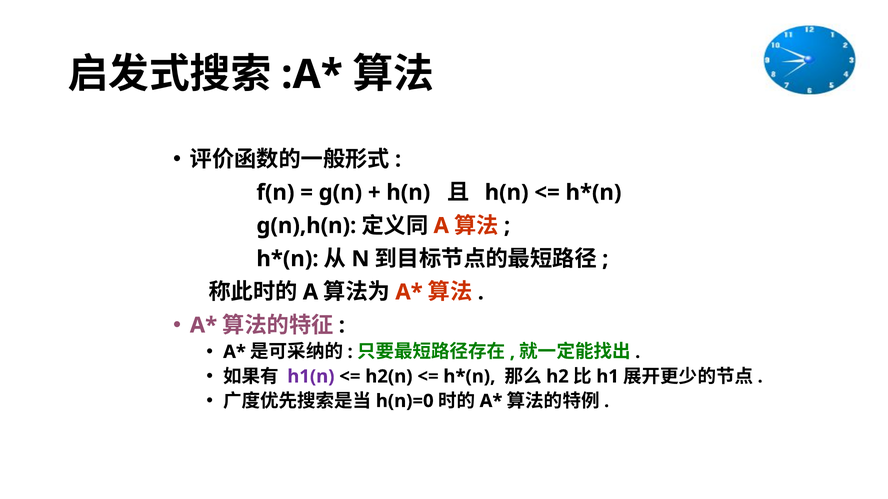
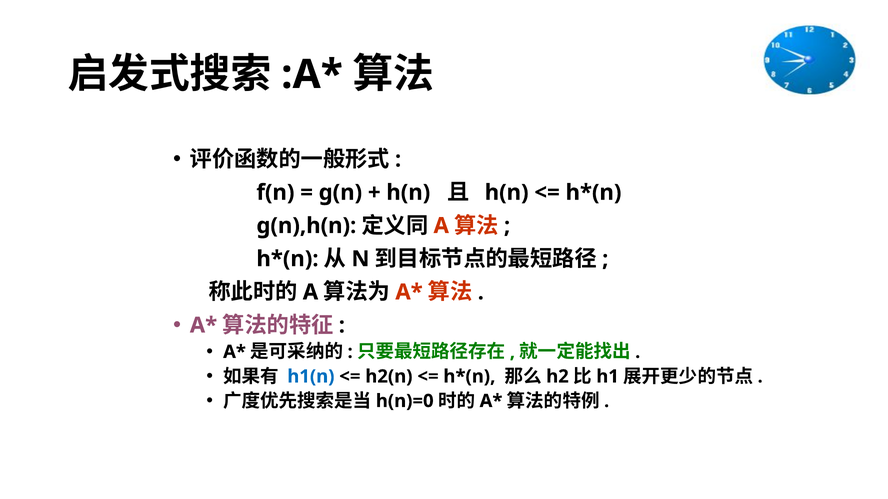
h1(n colour: purple -> blue (311, 377)
